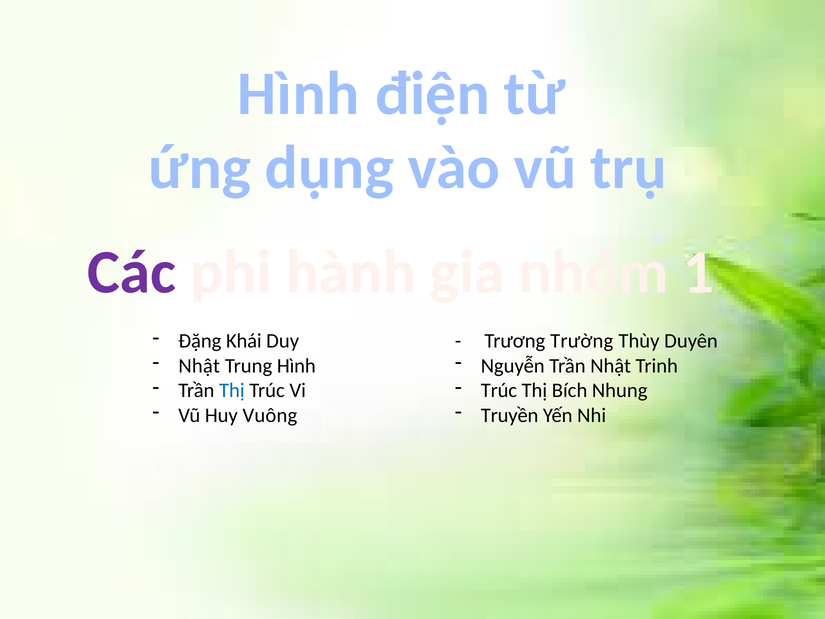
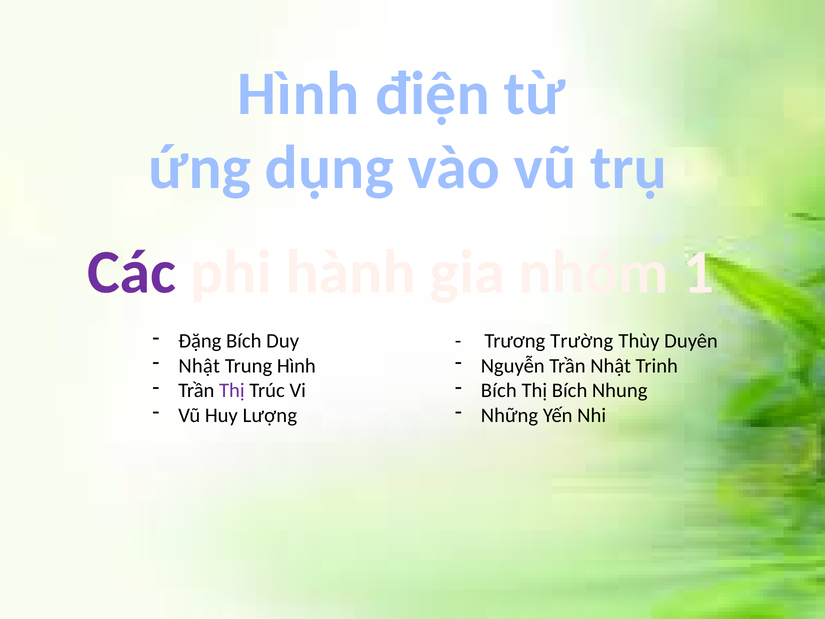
Đặng Khái: Khái -> Bích (244, 341)
Thị colour: blue -> purple (232, 390)
Trúc: Trúc -> Bích (499, 390)
Vuông: Vuông -> Lượng (270, 415)
Truyền: Truyền -> Những (509, 415)
